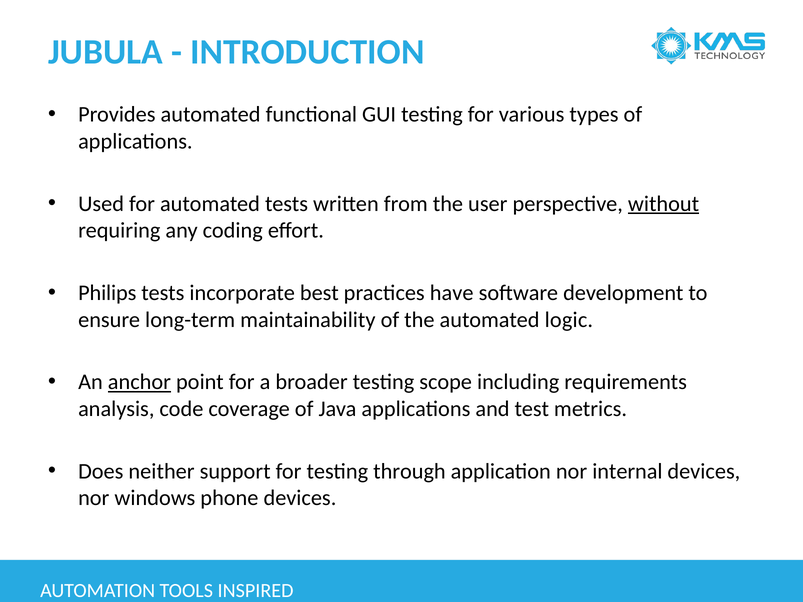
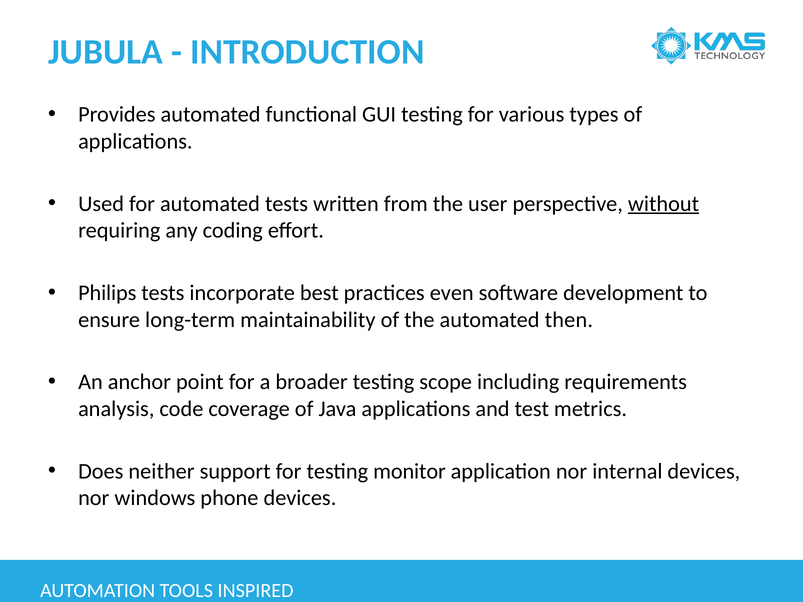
have: have -> even (452, 293)
logic: logic -> then (569, 320)
anchor underline: present -> none (139, 382)
through: through -> monitor (410, 472)
